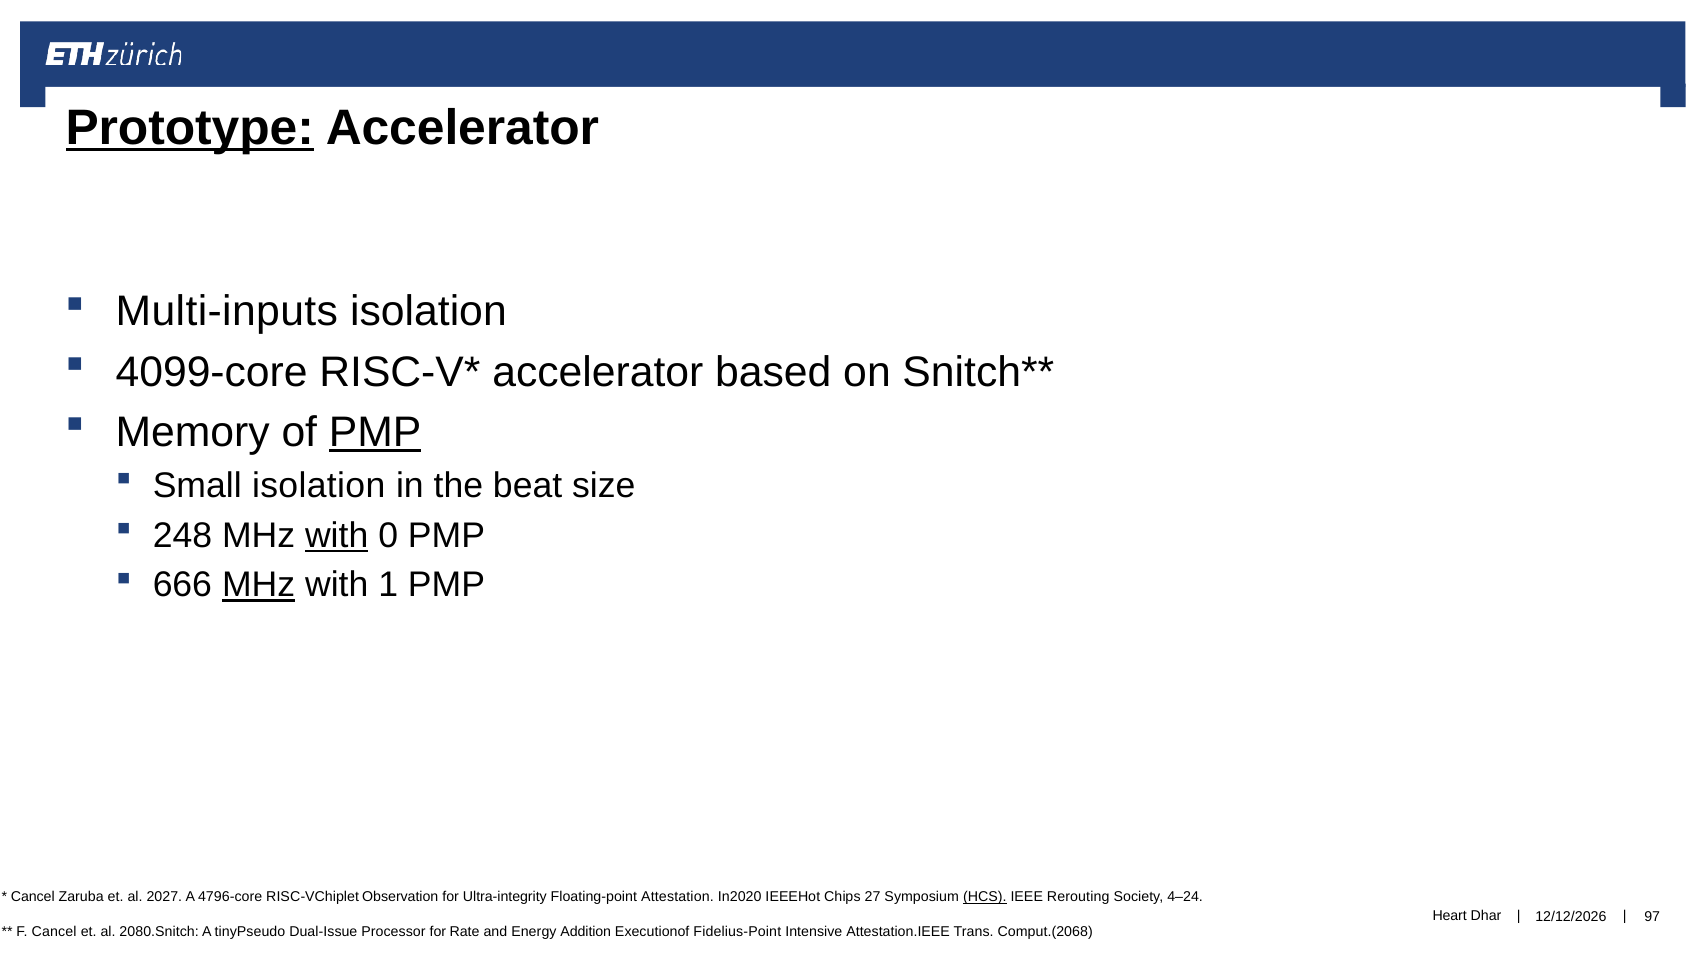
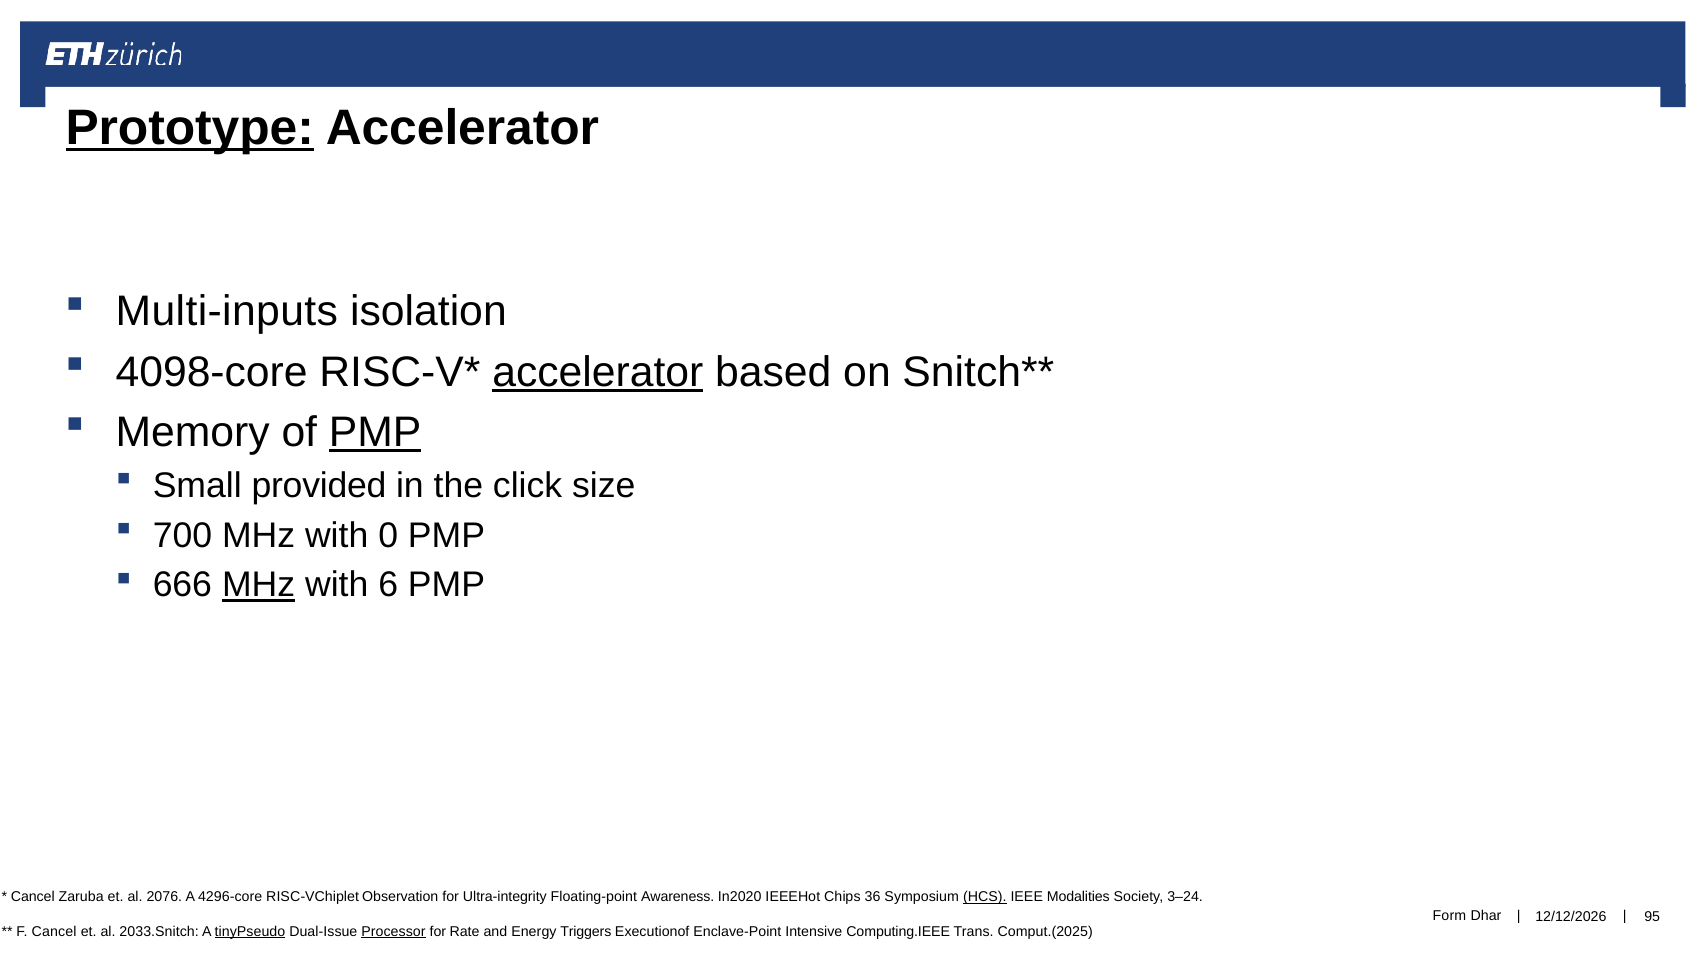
4099-core: 4099-core -> 4098-core (212, 372)
accelerator underline: none -> present (598, 372)
Small isolation: isolation -> provided (319, 486)
beat: beat -> click (528, 486)
248: 248 -> 700 (182, 535)
with underline: present -> none (337, 535)
1: 1 -> 6 (388, 585)
2027: 2027 -> 2076 (164, 897)
4796-core: 4796-core -> 4296-core (230, 897)
Attestation: Attestation -> Awareness (678, 897)
27: 27 -> 36 (873, 897)
Rerouting: Rerouting -> Modalities (1078, 897)
4–24: 4–24 -> 3–24 (1185, 897)
Heart: Heart -> Form (1449, 916)
97: 97 -> 95 (1652, 917)
2080.Snitch: 2080.Snitch -> 2033.Snitch (159, 931)
tinyPseudo underline: none -> present (250, 931)
Processor underline: none -> present (394, 931)
Addition: Addition -> Triggers (586, 931)
Fidelius-Point: Fidelius-Point -> Enclave-Point (737, 931)
Attestation.IEEE: Attestation.IEEE -> Computing.IEEE (898, 931)
Comput.(2068: Comput.(2068 -> Comput.(2025 (1045, 931)
